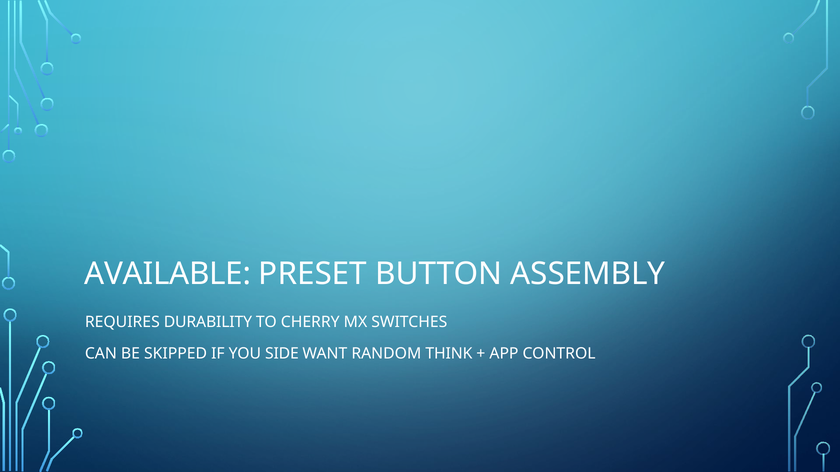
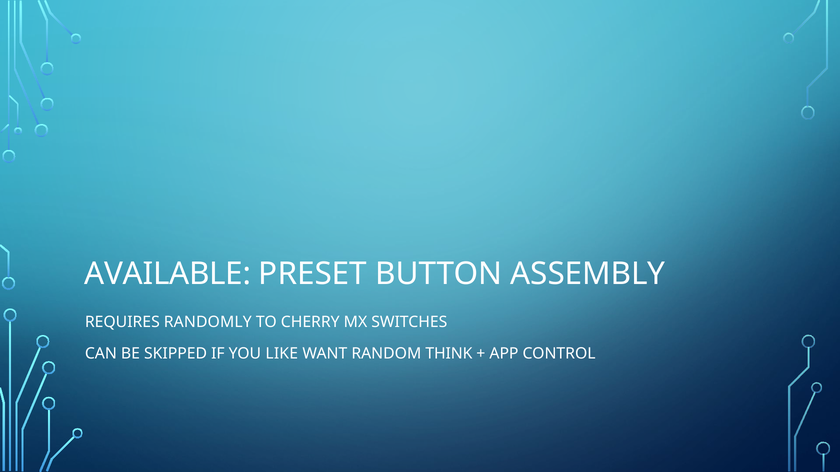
DURABILITY: DURABILITY -> RANDOMLY (208, 322)
SIDE: SIDE -> LIKE (282, 354)
